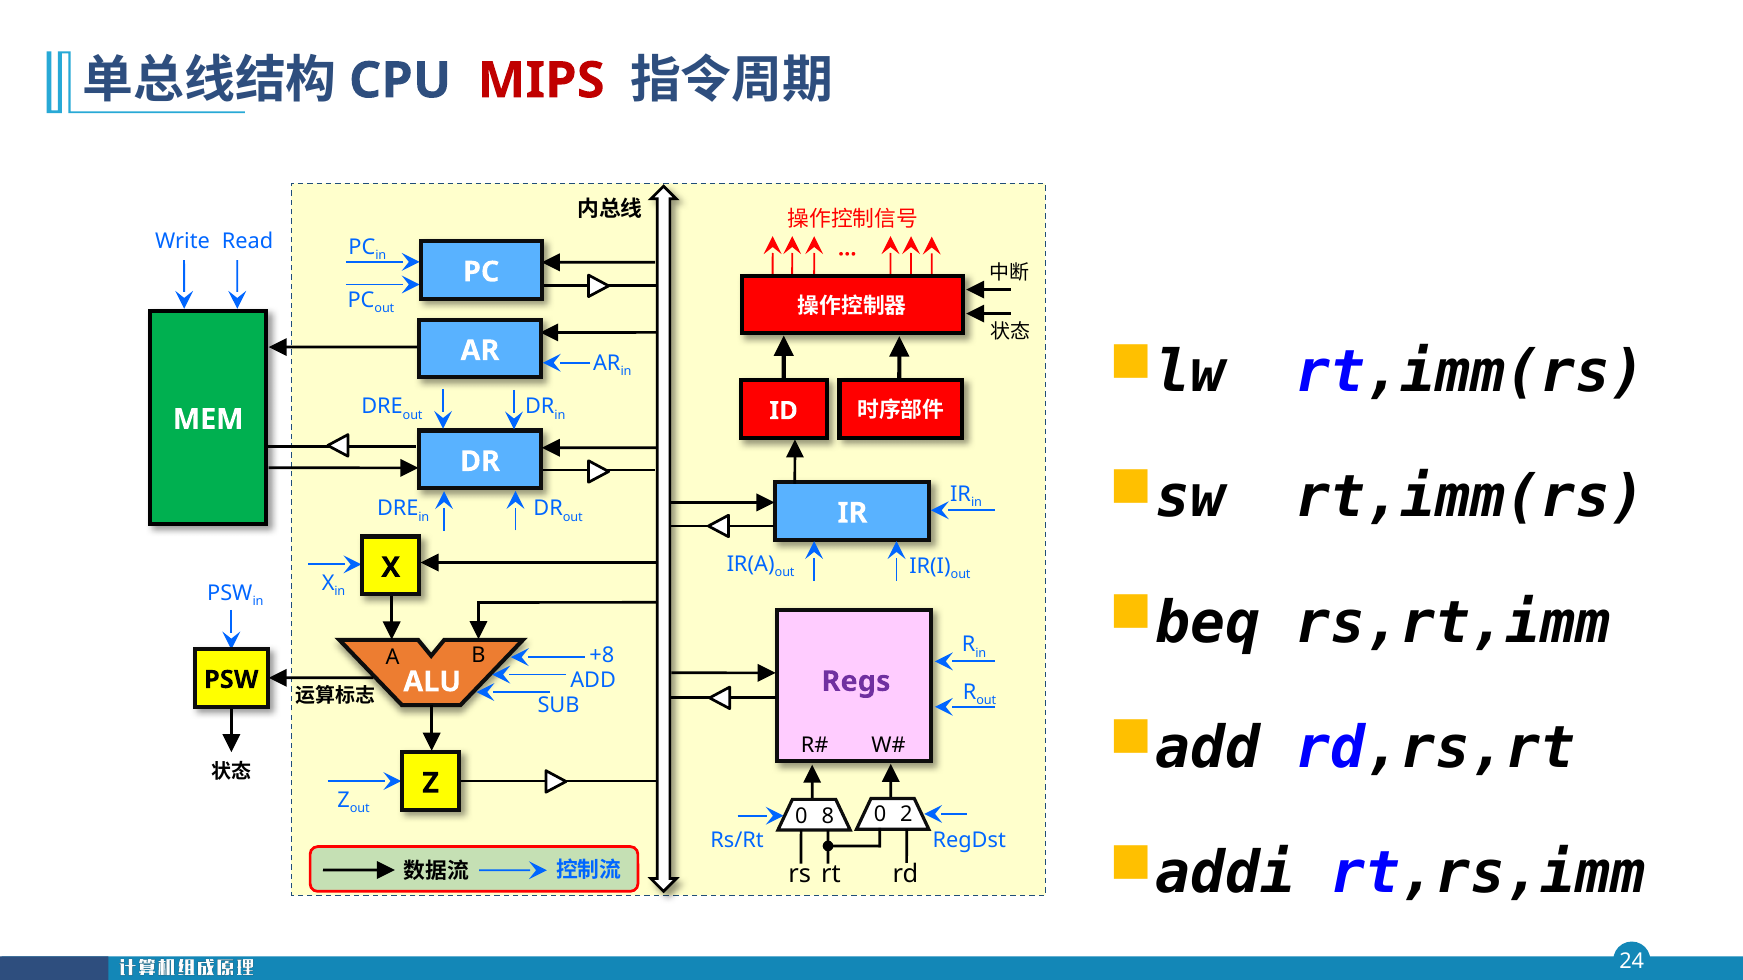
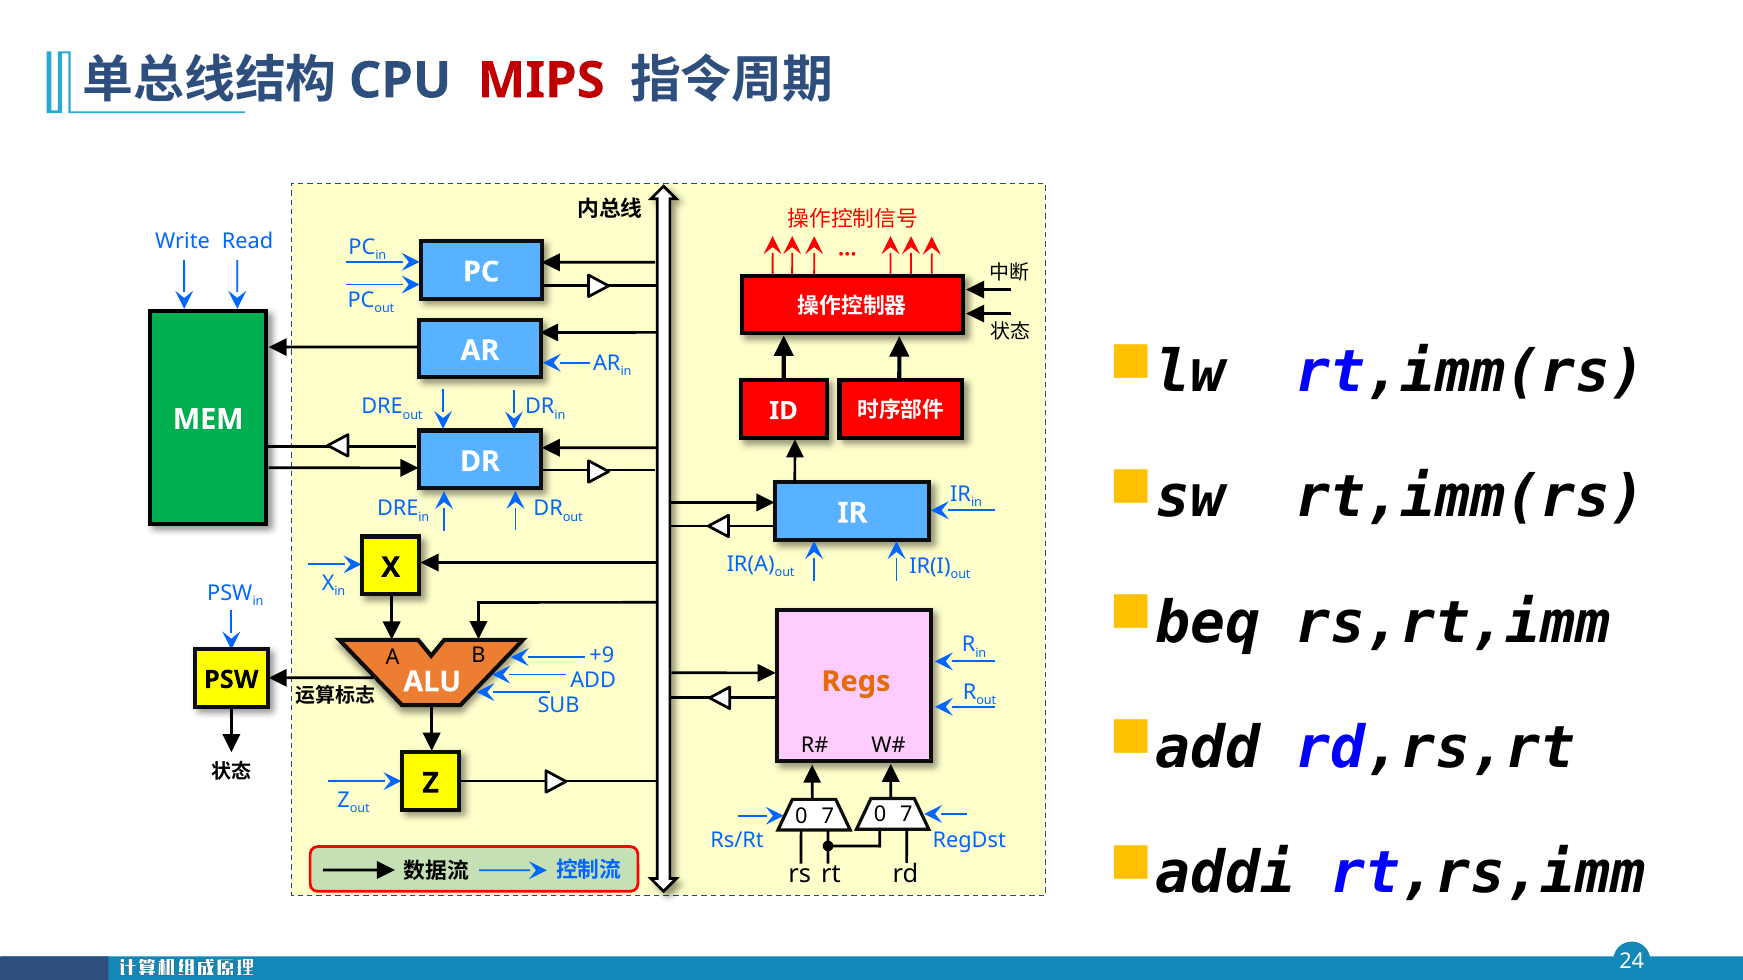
+8: +8 -> +9 (602, 656)
Regs colour: purple -> orange (856, 682)
8: 8 -> 7 (828, 817)
2: 2 -> 7 (906, 815)
